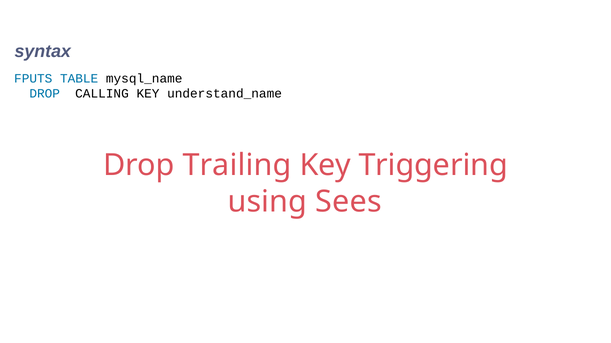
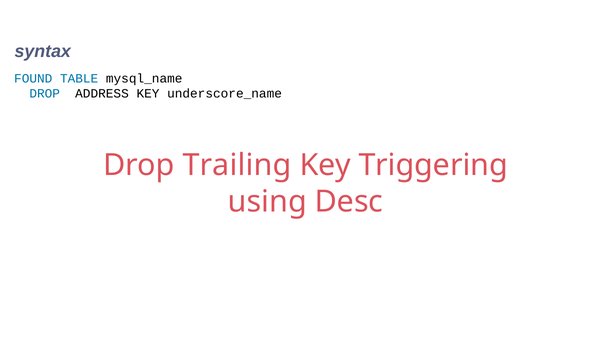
FPUTS: FPUTS -> FOUND (33, 79)
CALLING: CALLING -> ADDRESS (102, 94)
understand_name: understand_name -> underscore_name (225, 94)
Sees: Sees -> Desc (349, 202)
